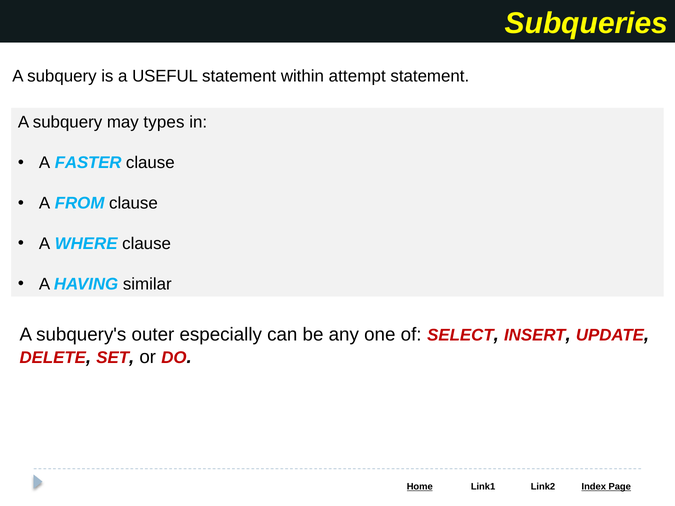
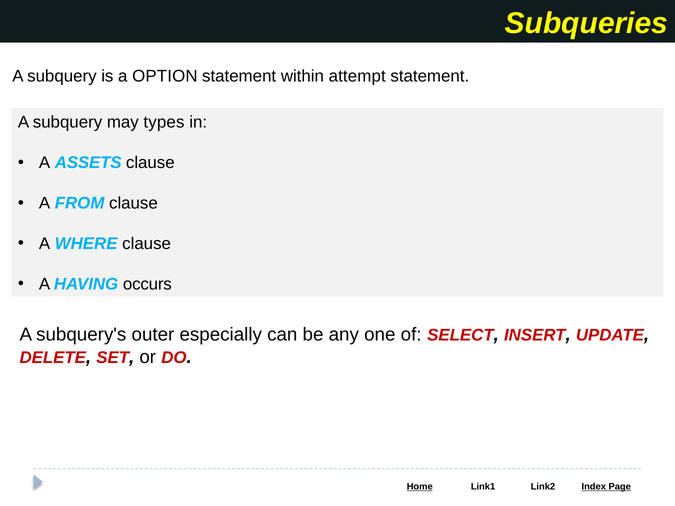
USEFUL: USEFUL -> OPTION (165, 76)
FASTER: FASTER -> ASSETS (88, 163)
similar: similar -> occurs (147, 284)
